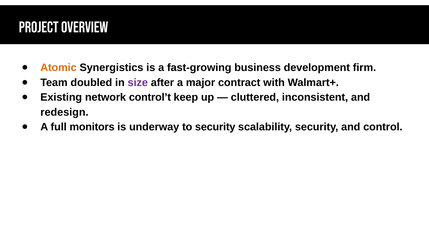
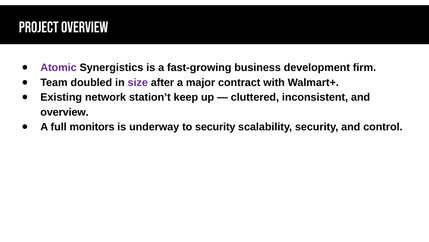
Atomic colour: orange -> purple (59, 67)
control’t: control’t -> station’t (150, 97)
redesign: redesign -> overview (64, 112)
